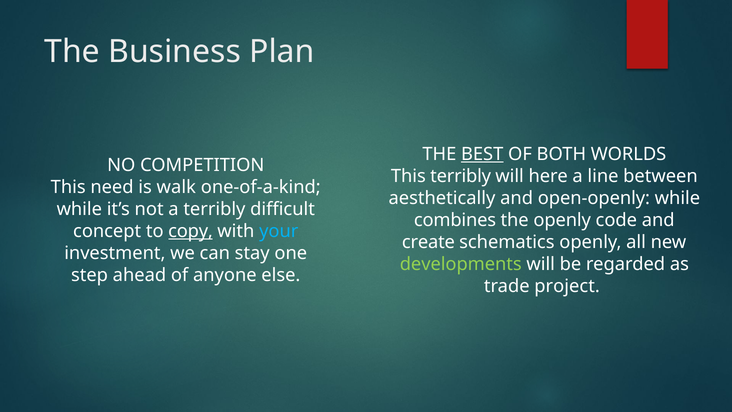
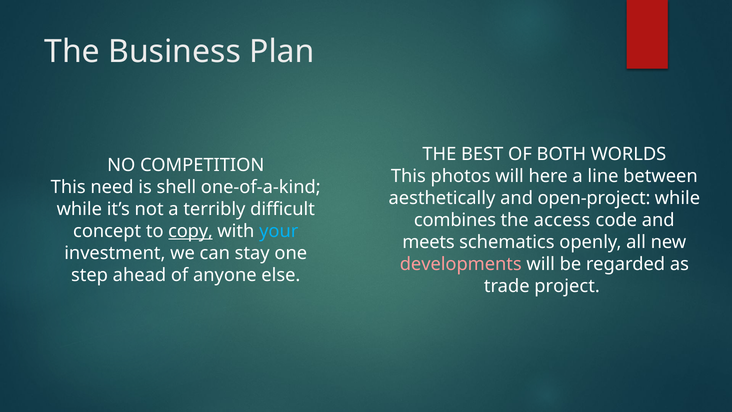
BEST underline: present -> none (482, 154)
This terribly: terribly -> photos (461, 176)
walk: walk -> shell (176, 187)
open-openly: open-openly -> open-project (594, 198)
the openly: openly -> access (562, 220)
create: create -> meets (428, 242)
developments colour: light green -> pink (461, 264)
